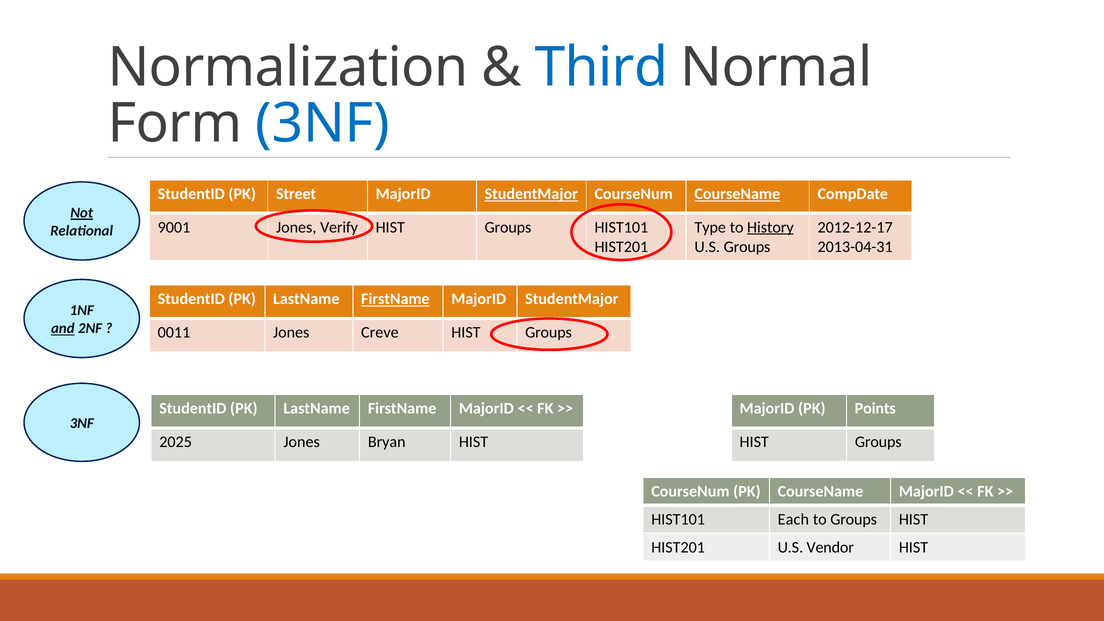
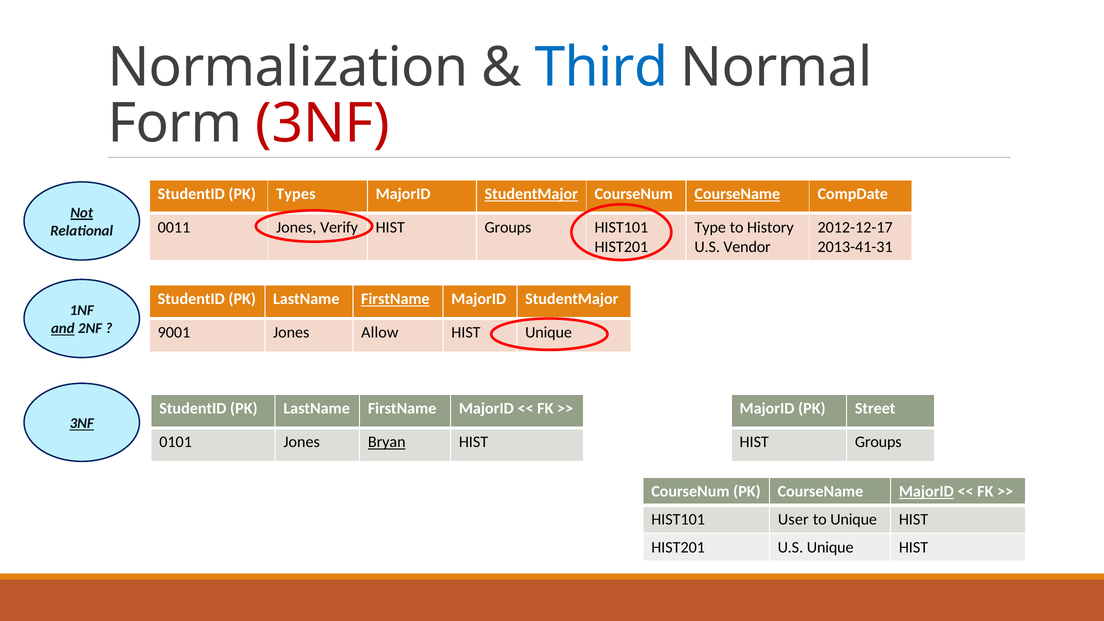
3NF colour: blue -> red (323, 124)
Street: Street -> Types (296, 194)
9001: 9001 -> 0011 (174, 227)
History underline: present -> none (770, 227)
U.S Groups: Groups -> Vendor (747, 247)
2013-04-31: 2013-04-31 -> 2013-41-31 (855, 247)
0011: 0011 -> 9001 (174, 333)
Creve: Creve -> Allow (380, 333)
Groups: Groups -> Unique (549, 333)
Points: Points -> Street (875, 408)
3NF underline: none -> present (82, 423)
2025: 2025 -> 0101 (176, 442)
Bryan underline: none -> present (387, 442)
MajorID underline: none -> present (926, 491)
Each: Each -> User (793, 519)
to Groups: Groups -> Unique (854, 519)
U.S Vendor: Vendor -> Unique (830, 547)
